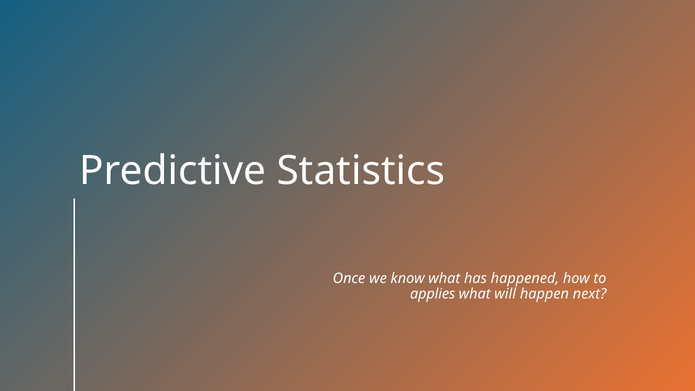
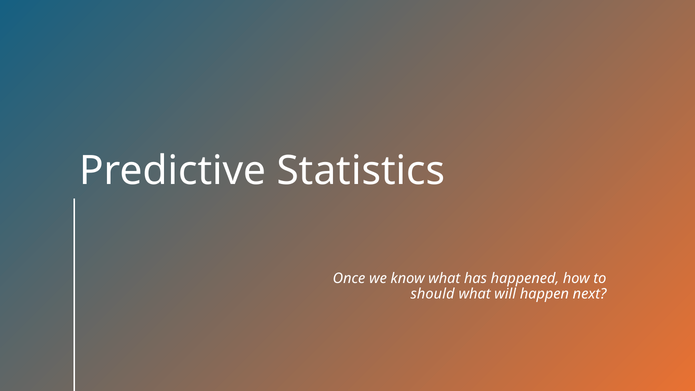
applies: applies -> should (433, 294)
